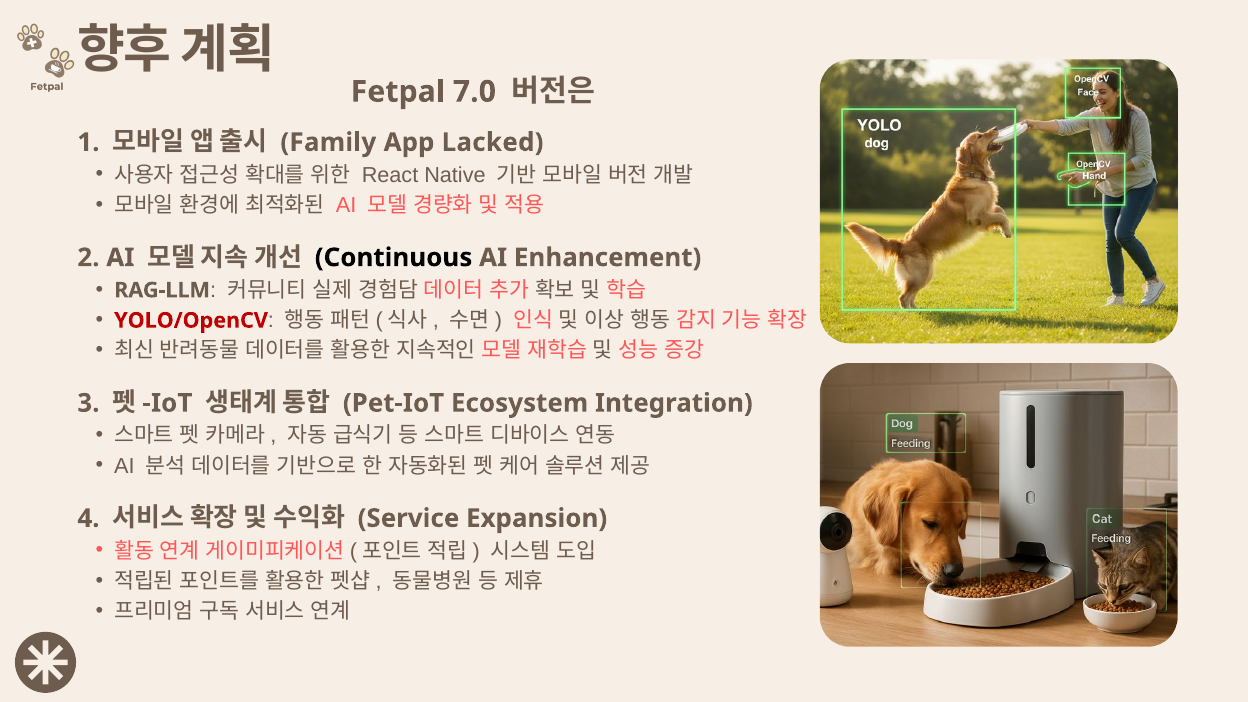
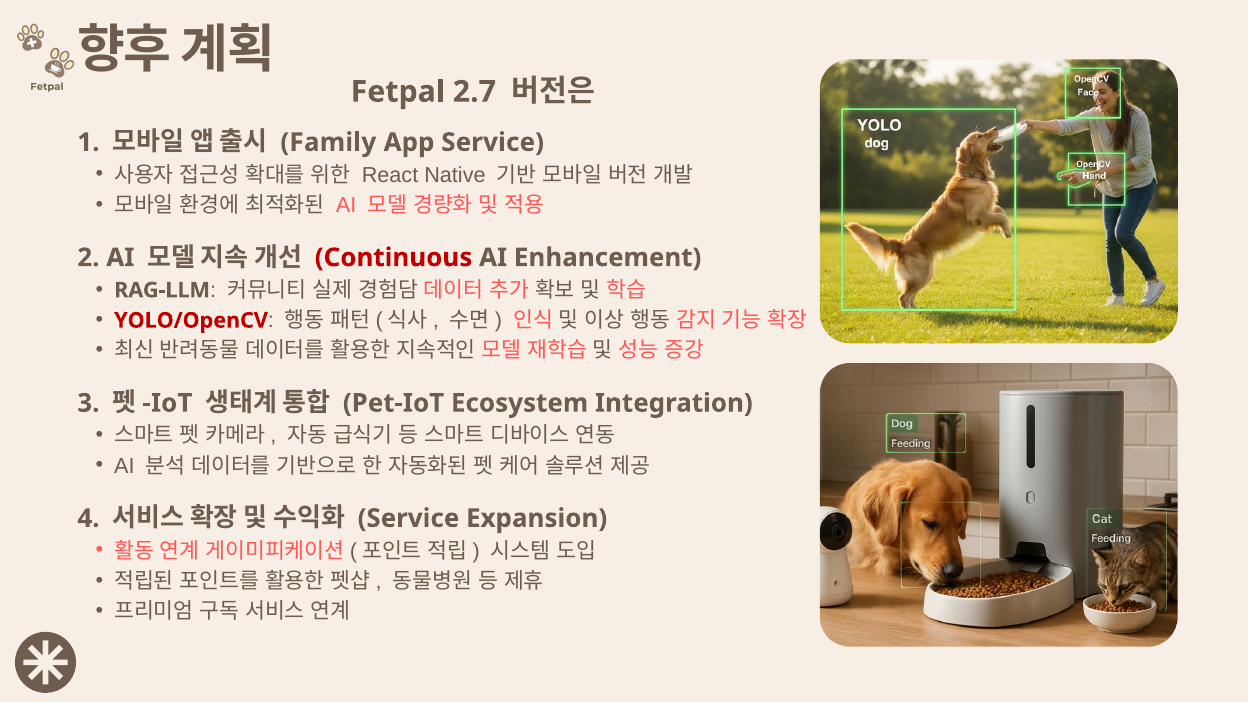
7.0: 7.0 -> 2.7 (474, 92)
App Lacked: Lacked -> Service (493, 142)
Continuous colour: black -> red (394, 258)
